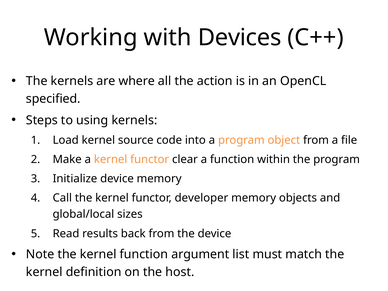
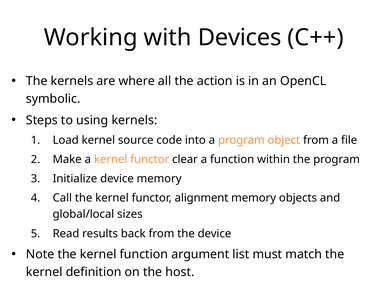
specified: specified -> symbolic (53, 99)
developer: developer -> alignment (202, 198)
